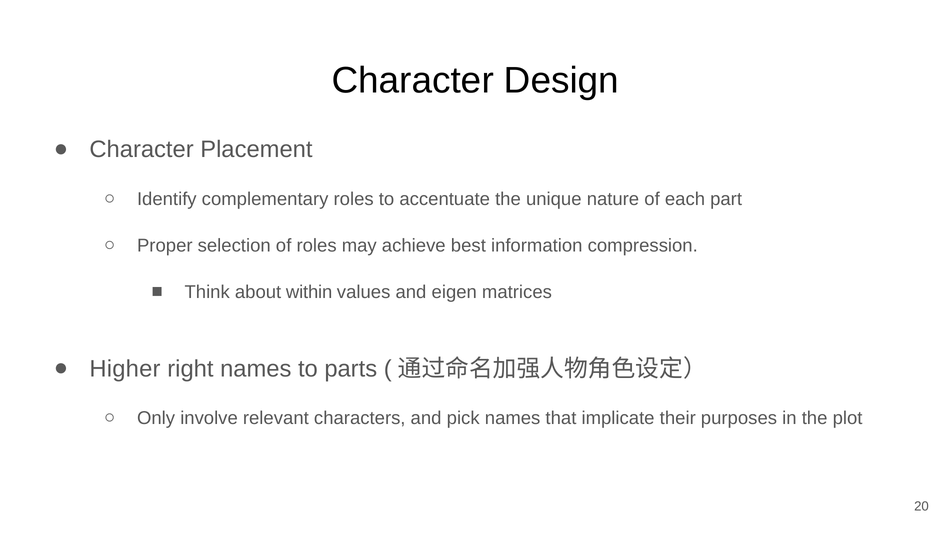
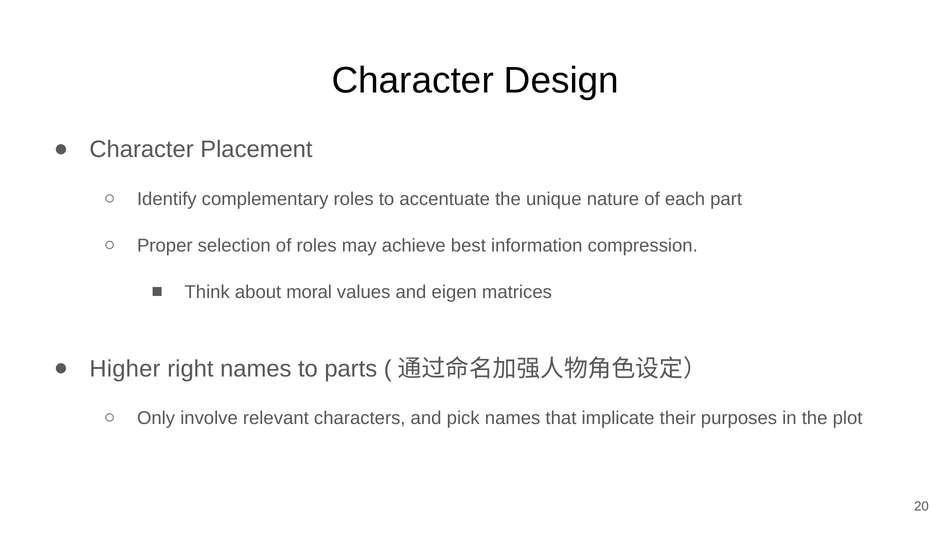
within: within -> moral (309, 292)
